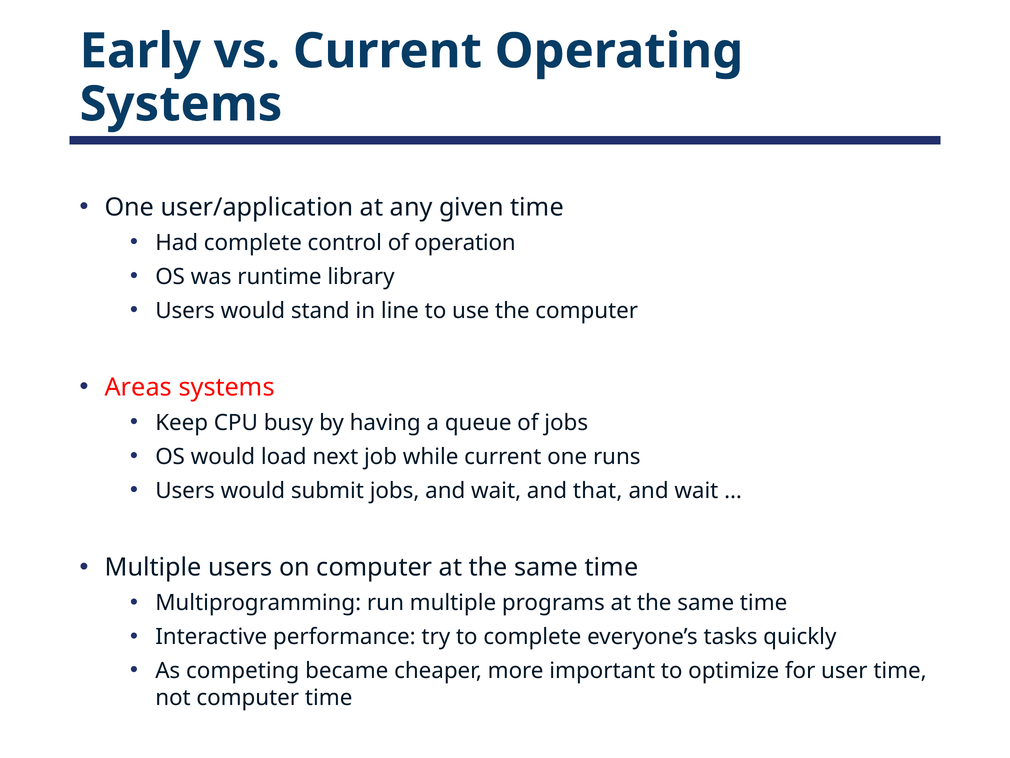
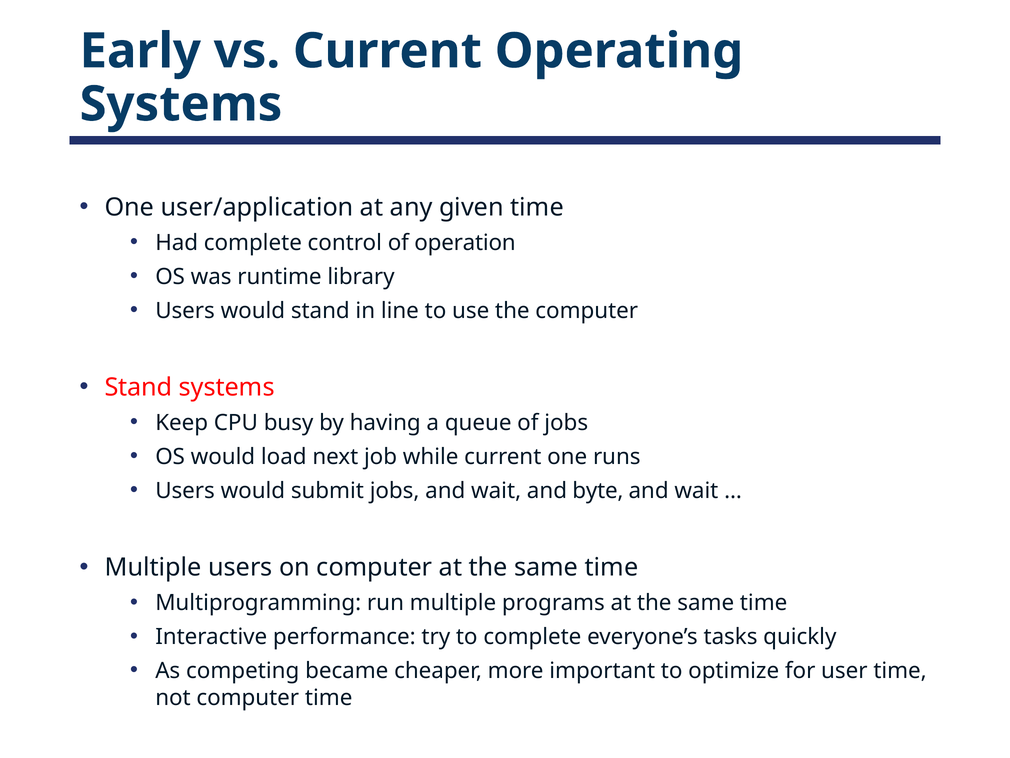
Areas: Areas -> Stand (139, 387)
that: that -> byte (598, 490)
